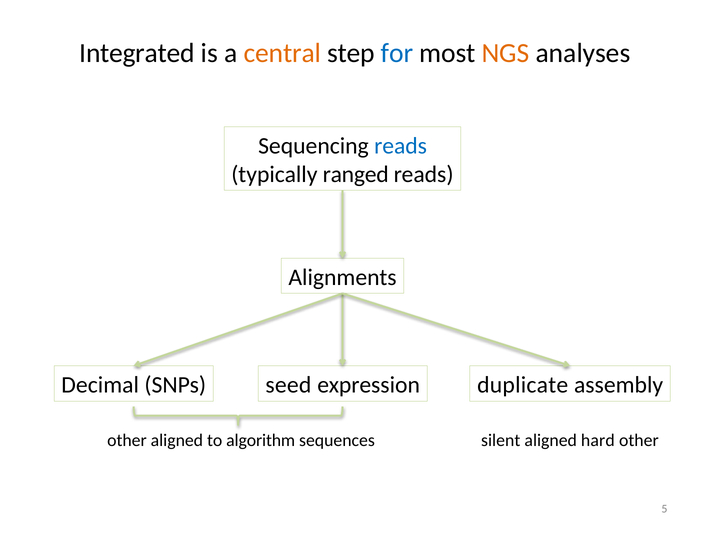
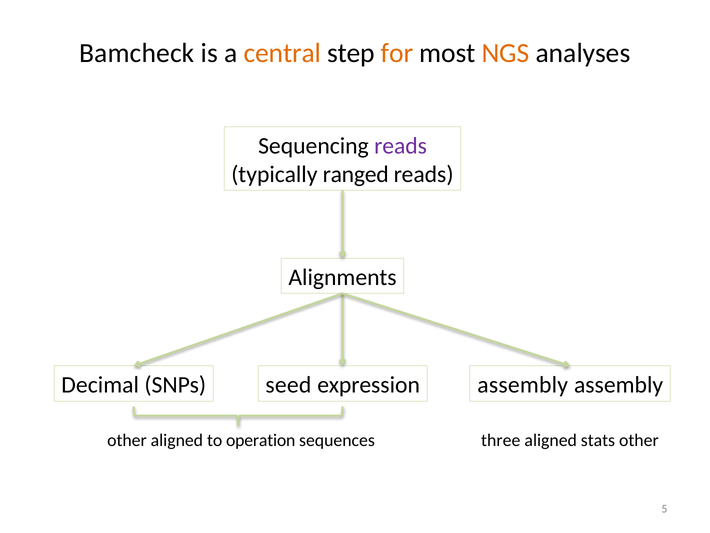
Integrated: Integrated -> Bamcheck (137, 53)
for colour: blue -> orange (397, 53)
reads colour: blue -> purple (401, 146)
expression duplicate: duplicate -> assembly (523, 385)
algorithm: algorithm -> operation (261, 440)
silent: silent -> three (501, 440)
hard: hard -> stats (598, 440)
